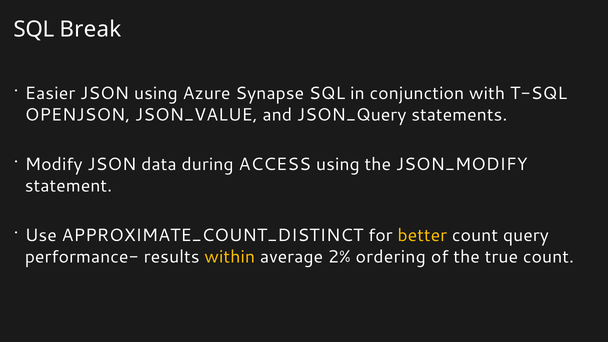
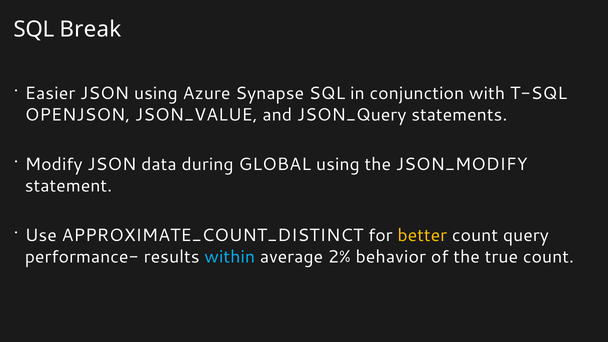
ACCESS: ACCESS -> GLOBAL (275, 164)
within colour: yellow -> light blue (230, 257)
ordering: ordering -> behavior (391, 257)
